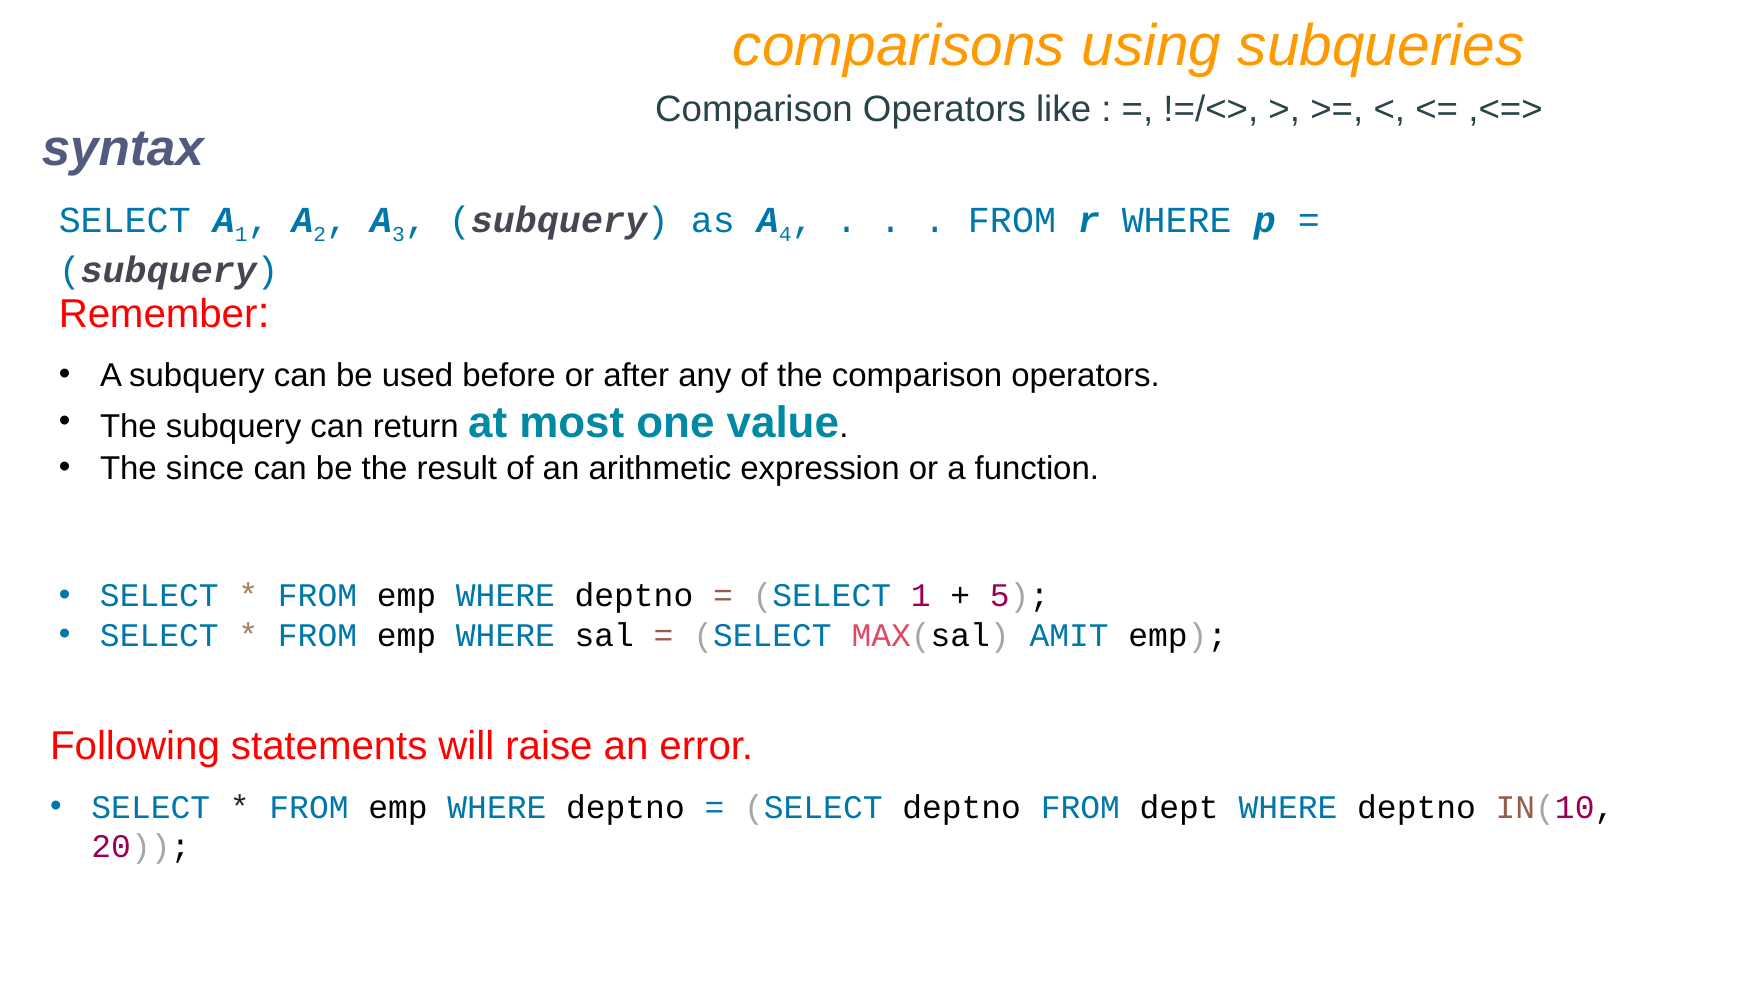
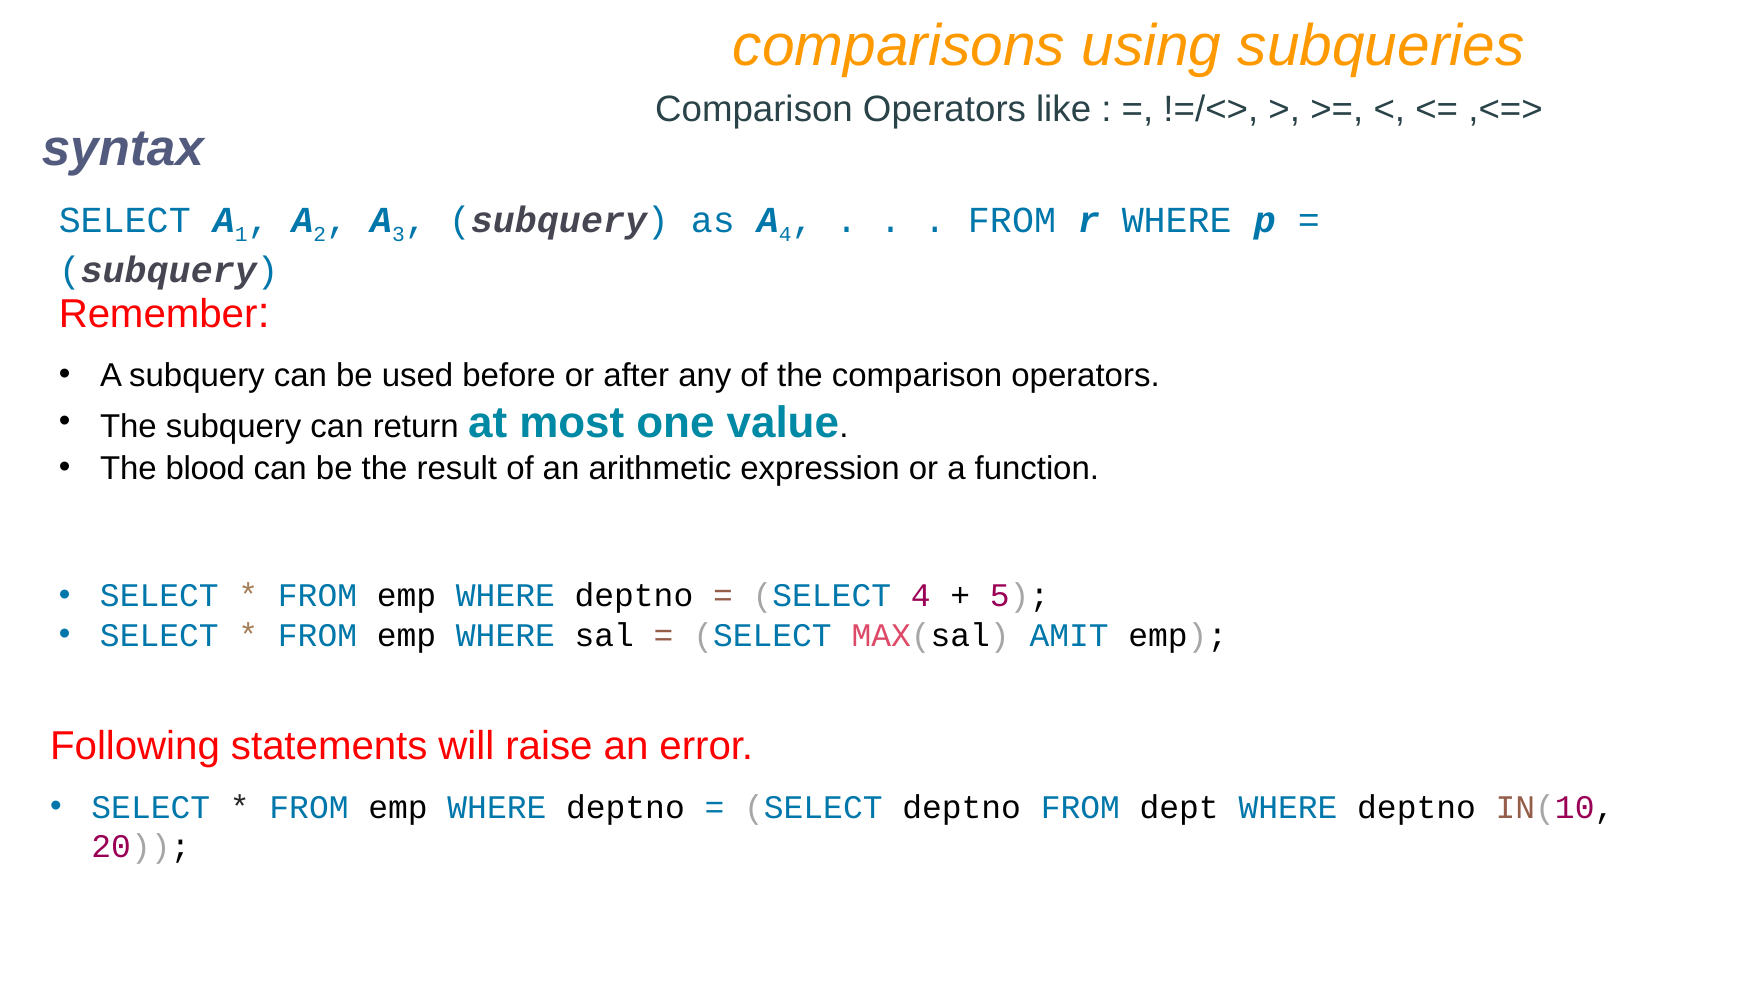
since: since -> blood (205, 468)
SELECT 1: 1 -> 4 (921, 596)
